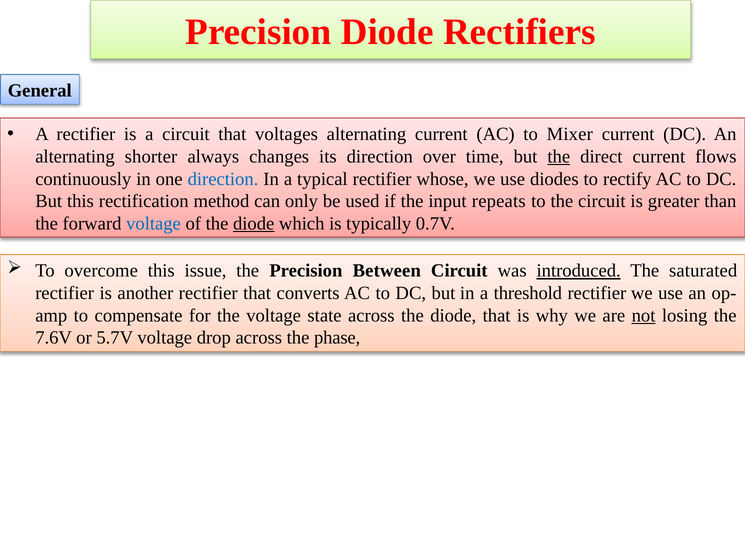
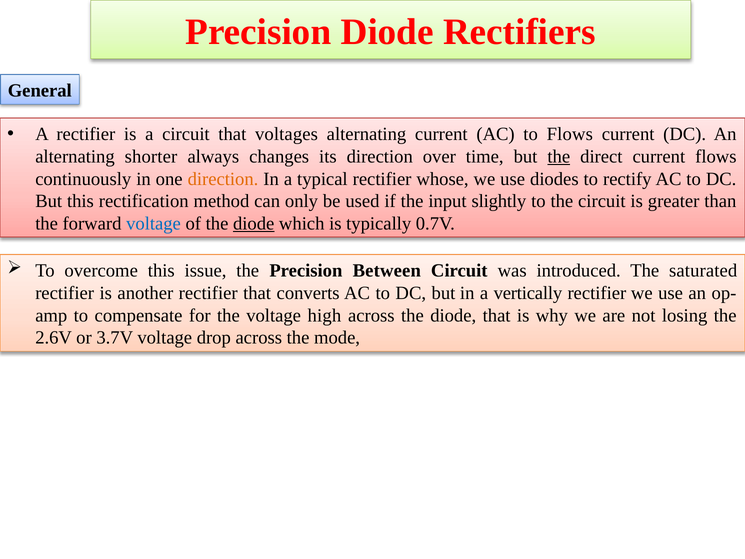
to Mixer: Mixer -> Flows (570, 134)
direction colour: blue -> orange (223, 179)
repeats: repeats -> slightly (499, 201)
introduced underline: present -> none (579, 271)
threshold: threshold -> vertically (528, 293)
state: state -> high (324, 315)
not underline: present -> none (644, 315)
7.6V: 7.6V -> 2.6V (54, 338)
5.7V: 5.7V -> 3.7V (115, 338)
phase: phase -> mode (337, 338)
